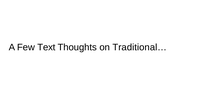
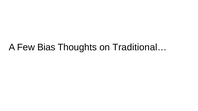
Text: Text -> Bias (46, 47)
